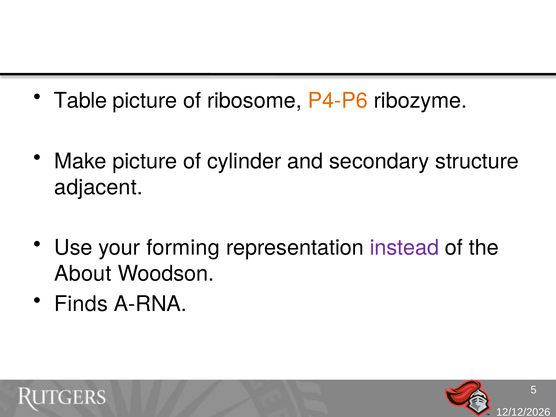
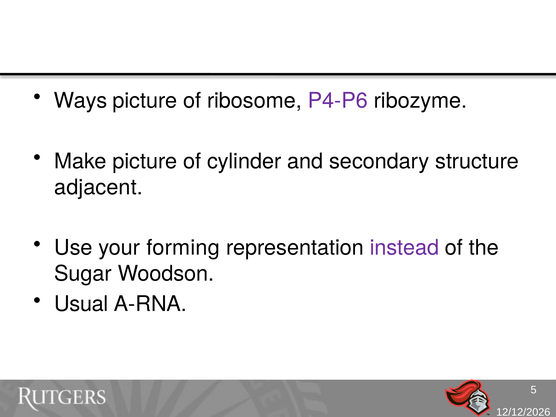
Table: Table -> Ways (81, 101)
P4-P6 colour: orange -> purple (338, 101)
About: About -> Sugar (83, 274)
Finds: Finds -> Usual (81, 304)
